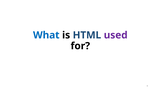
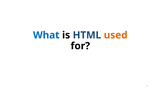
used colour: purple -> orange (116, 35)
